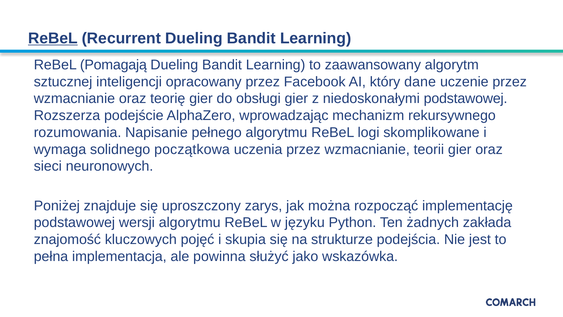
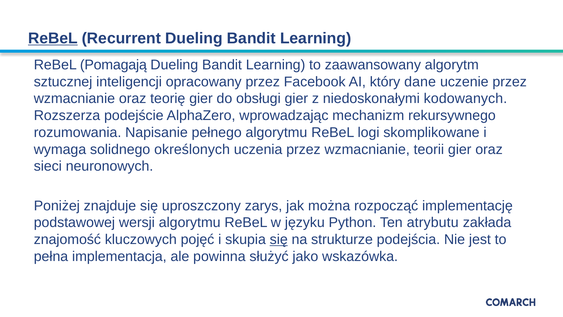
niedoskonałymi podstawowej: podstawowej -> kodowanych (465, 99)
początkowa: początkowa -> określonych (192, 149)
żadnych: żadnych -> atrybutu (433, 222)
się underline: none -> present (279, 239)
